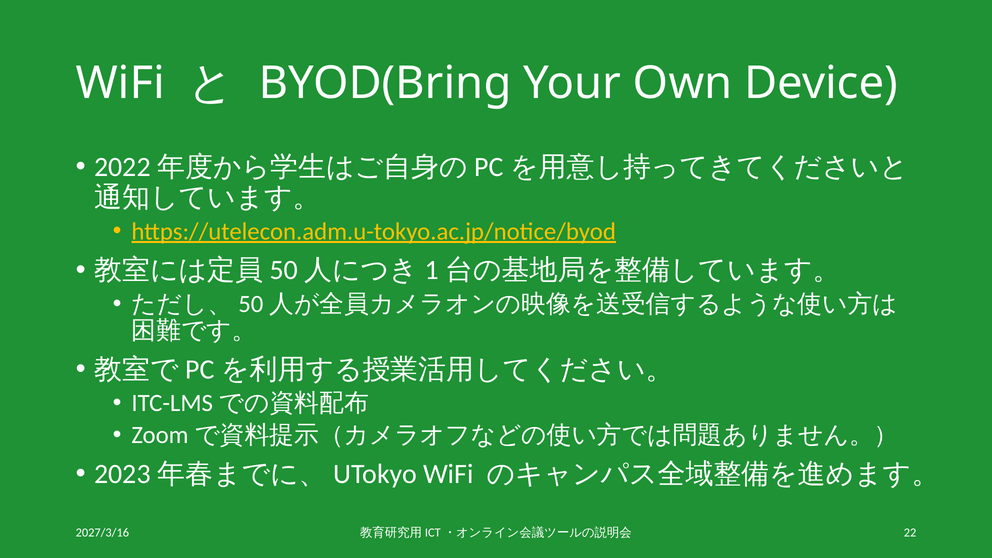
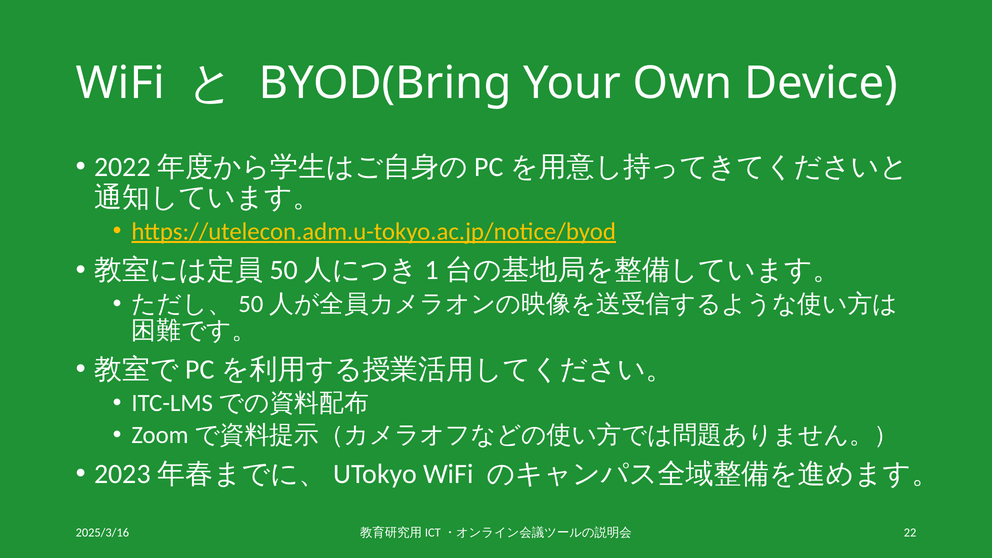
2027/3/16: 2027/3/16 -> 2025/3/16 (102, 533)
